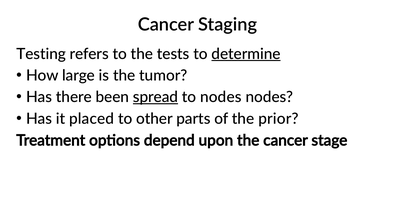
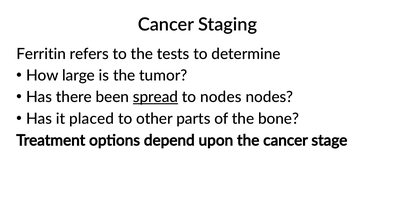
Testing: Testing -> Ferritin (41, 54)
determine underline: present -> none (246, 54)
prior: prior -> bone (279, 119)
